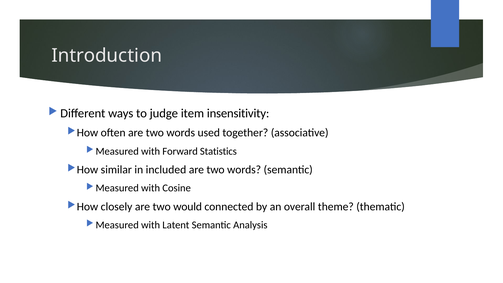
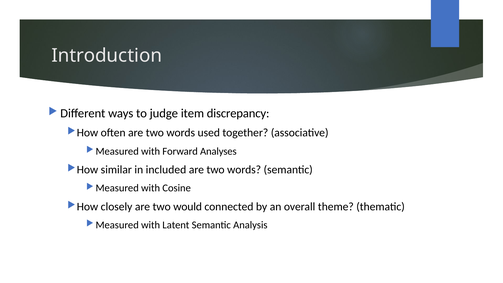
insensitivity: insensitivity -> discrepancy (238, 113)
Statistics: Statistics -> Analyses (218, 151)
